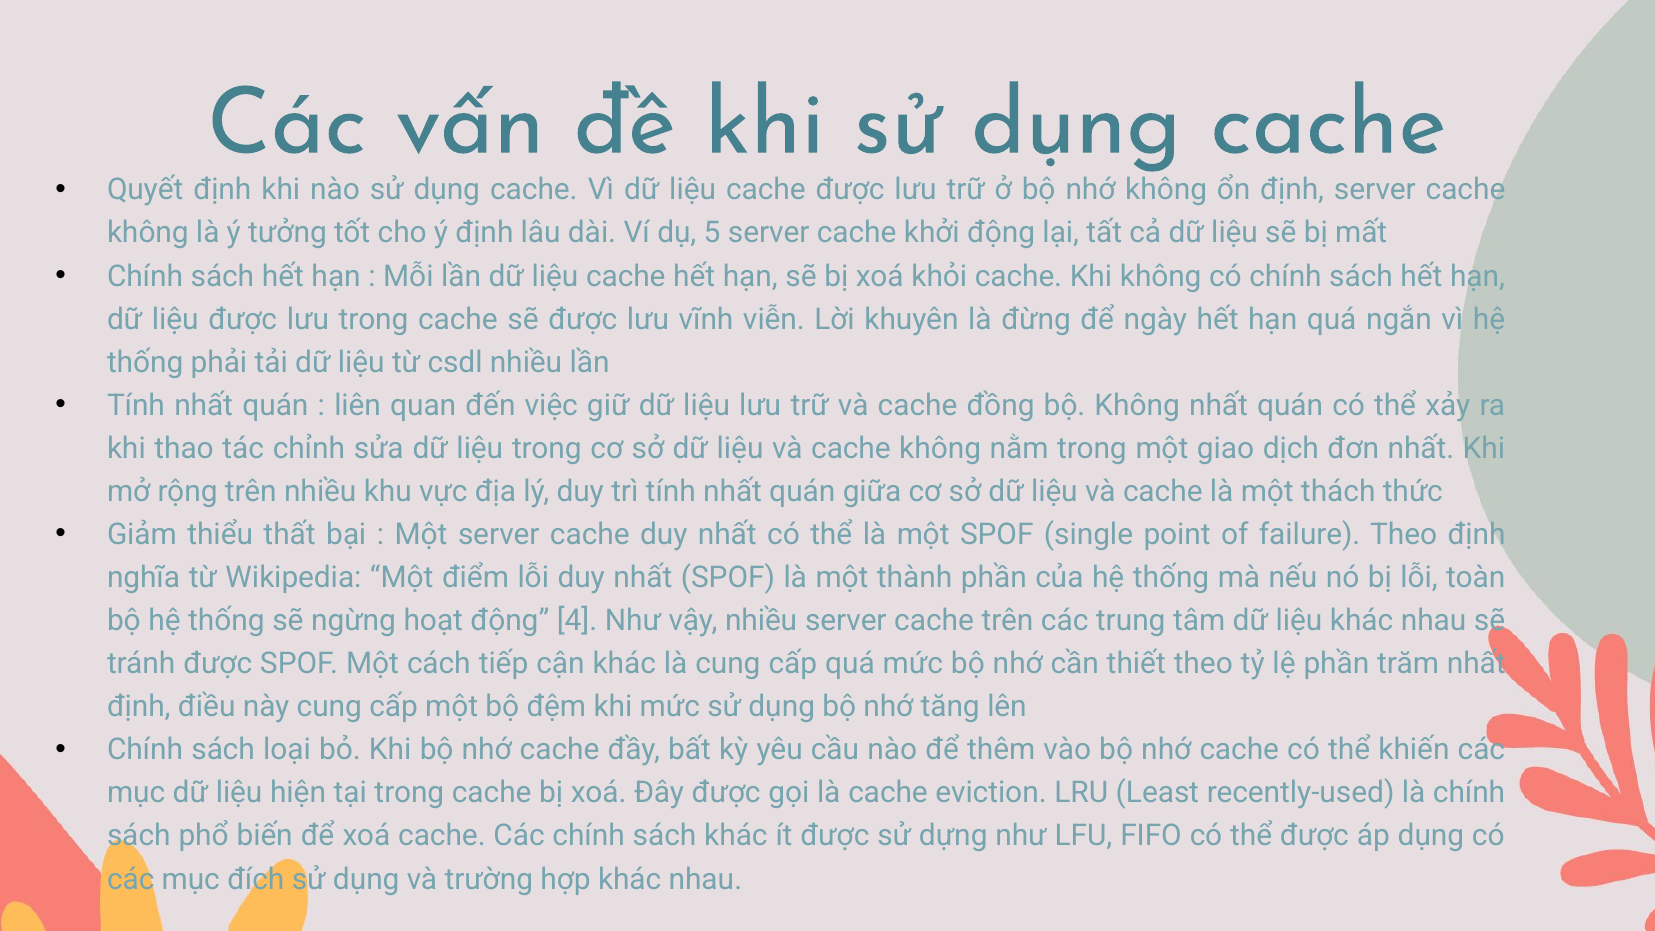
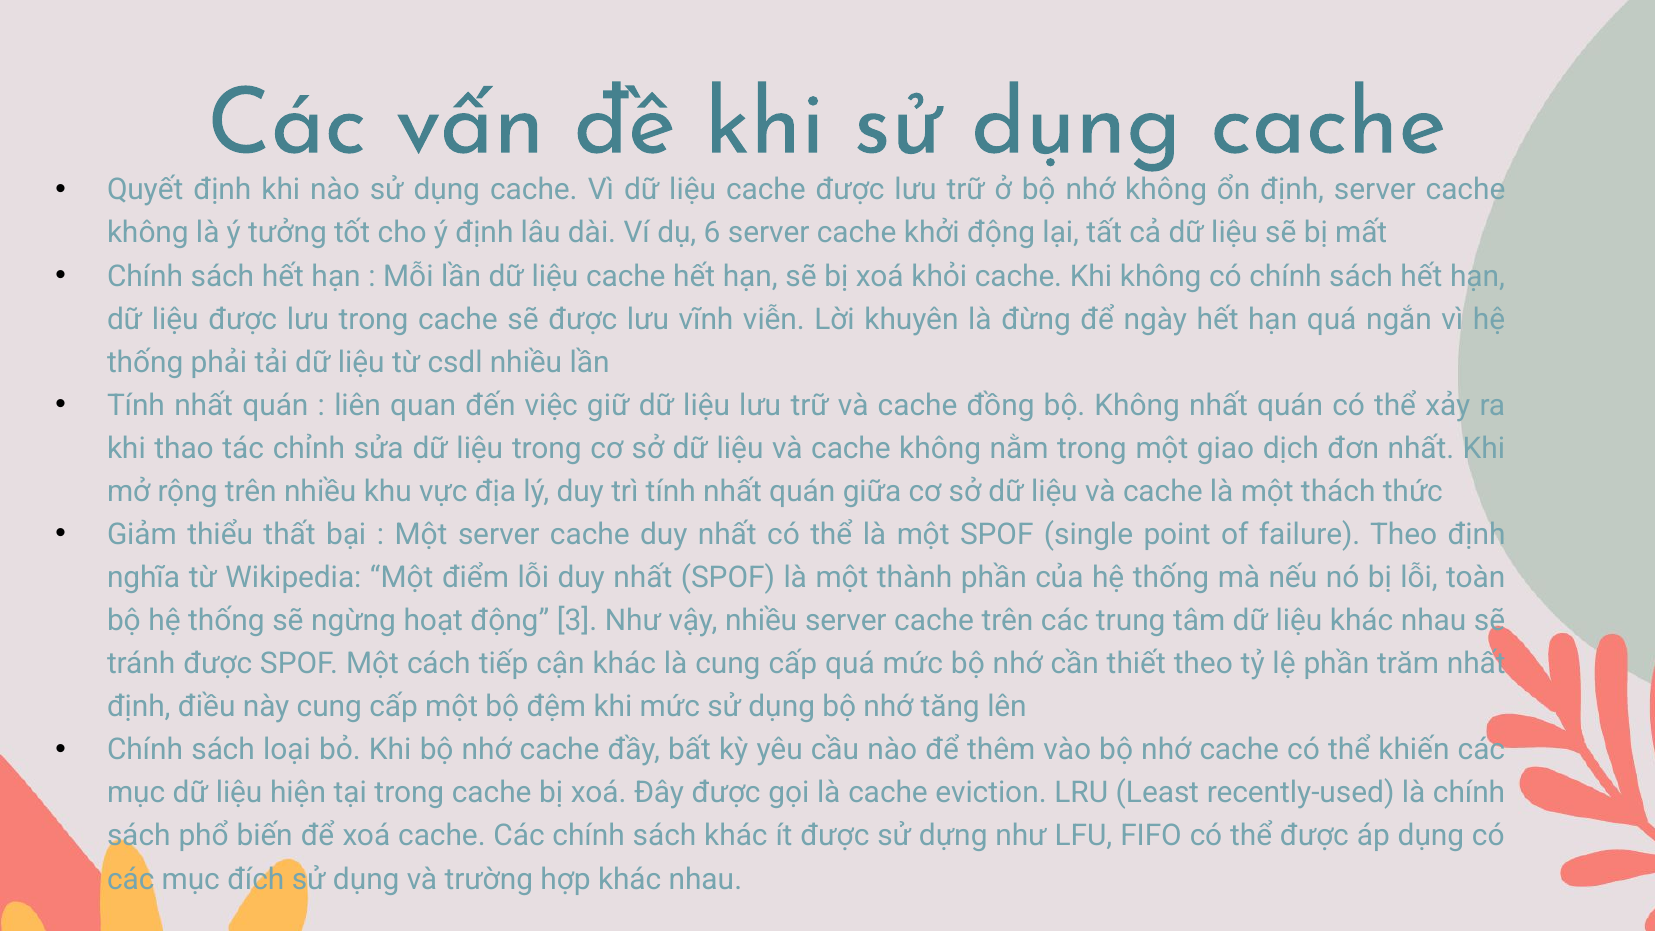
5: 5 -> 6 (712, 233)
4: 4 -> 3 (577, 621)
